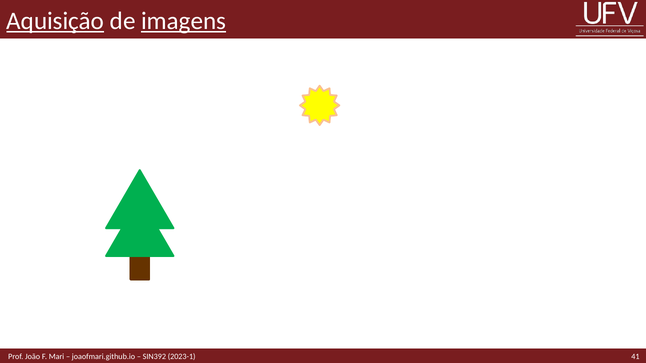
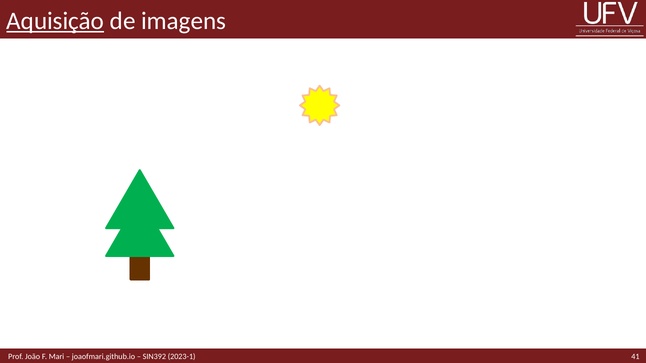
imagens underline: present -> none (184, 21)
